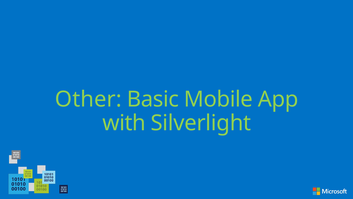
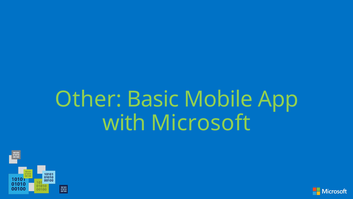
Silverlight: Silverlight -> Microsoft (201, 123)
